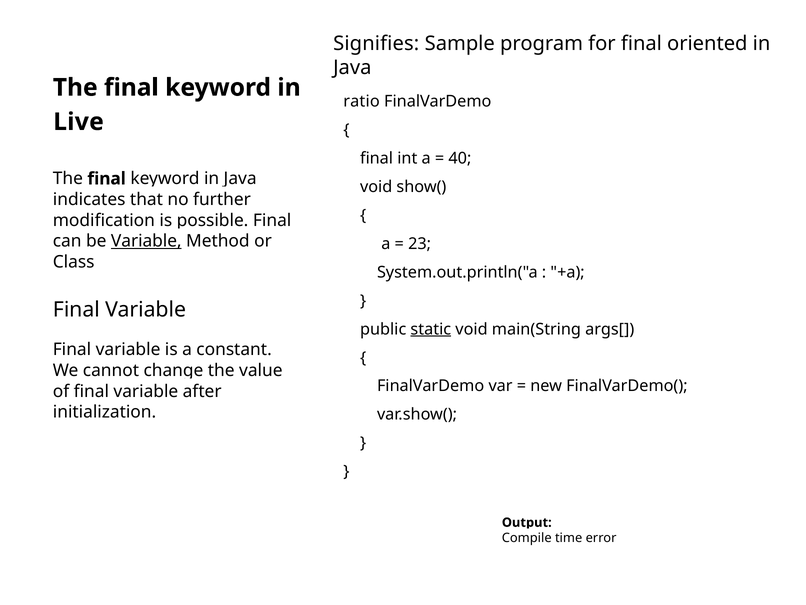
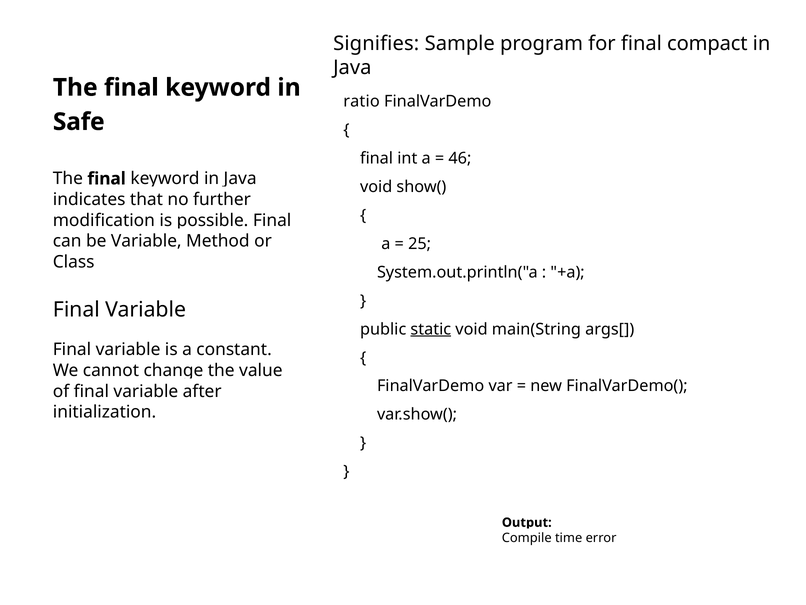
oriented: oriented -> compact (707, 43)
Live: Live -> Safe (79, 122)
40: 40 -> 46 (460, 158)
Variable underline: present -> none (146, 241)
23: 23 -> 25 (420, 244)
